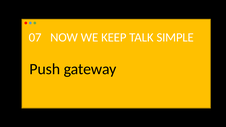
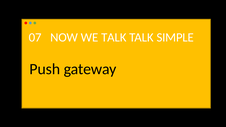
WE KEEP: KEEP -> TALK (114, 37)
